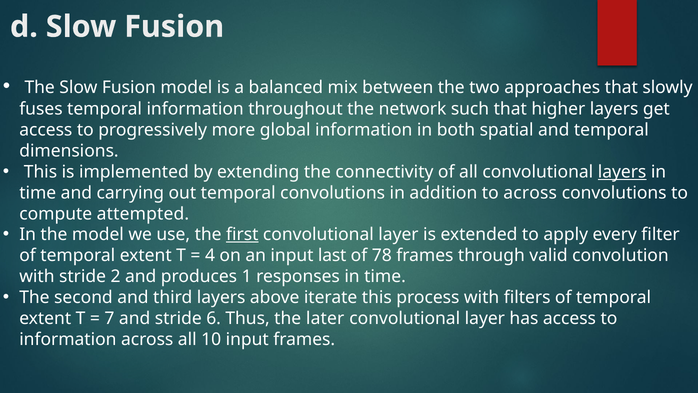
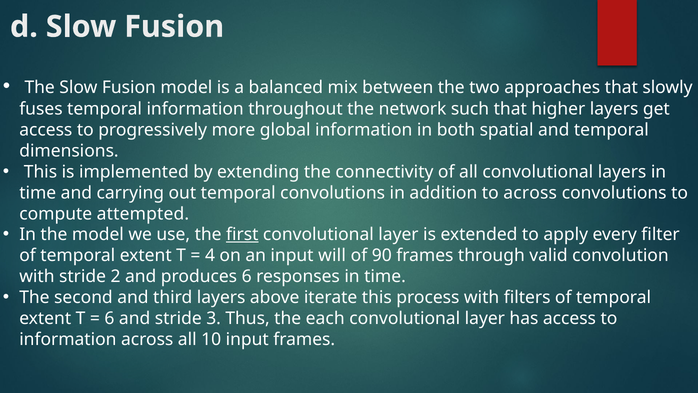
layers underline: present -> none (622, 172)
last: last -> will (332, 255)
78: 78 -> 90 (382, 255)
produces 1: 1 -> 6 (247, 276)
7: 7 -> 6 (109, 318)
6: 6 -> 3 (214, 318)
later: later -> each (325, 318)
